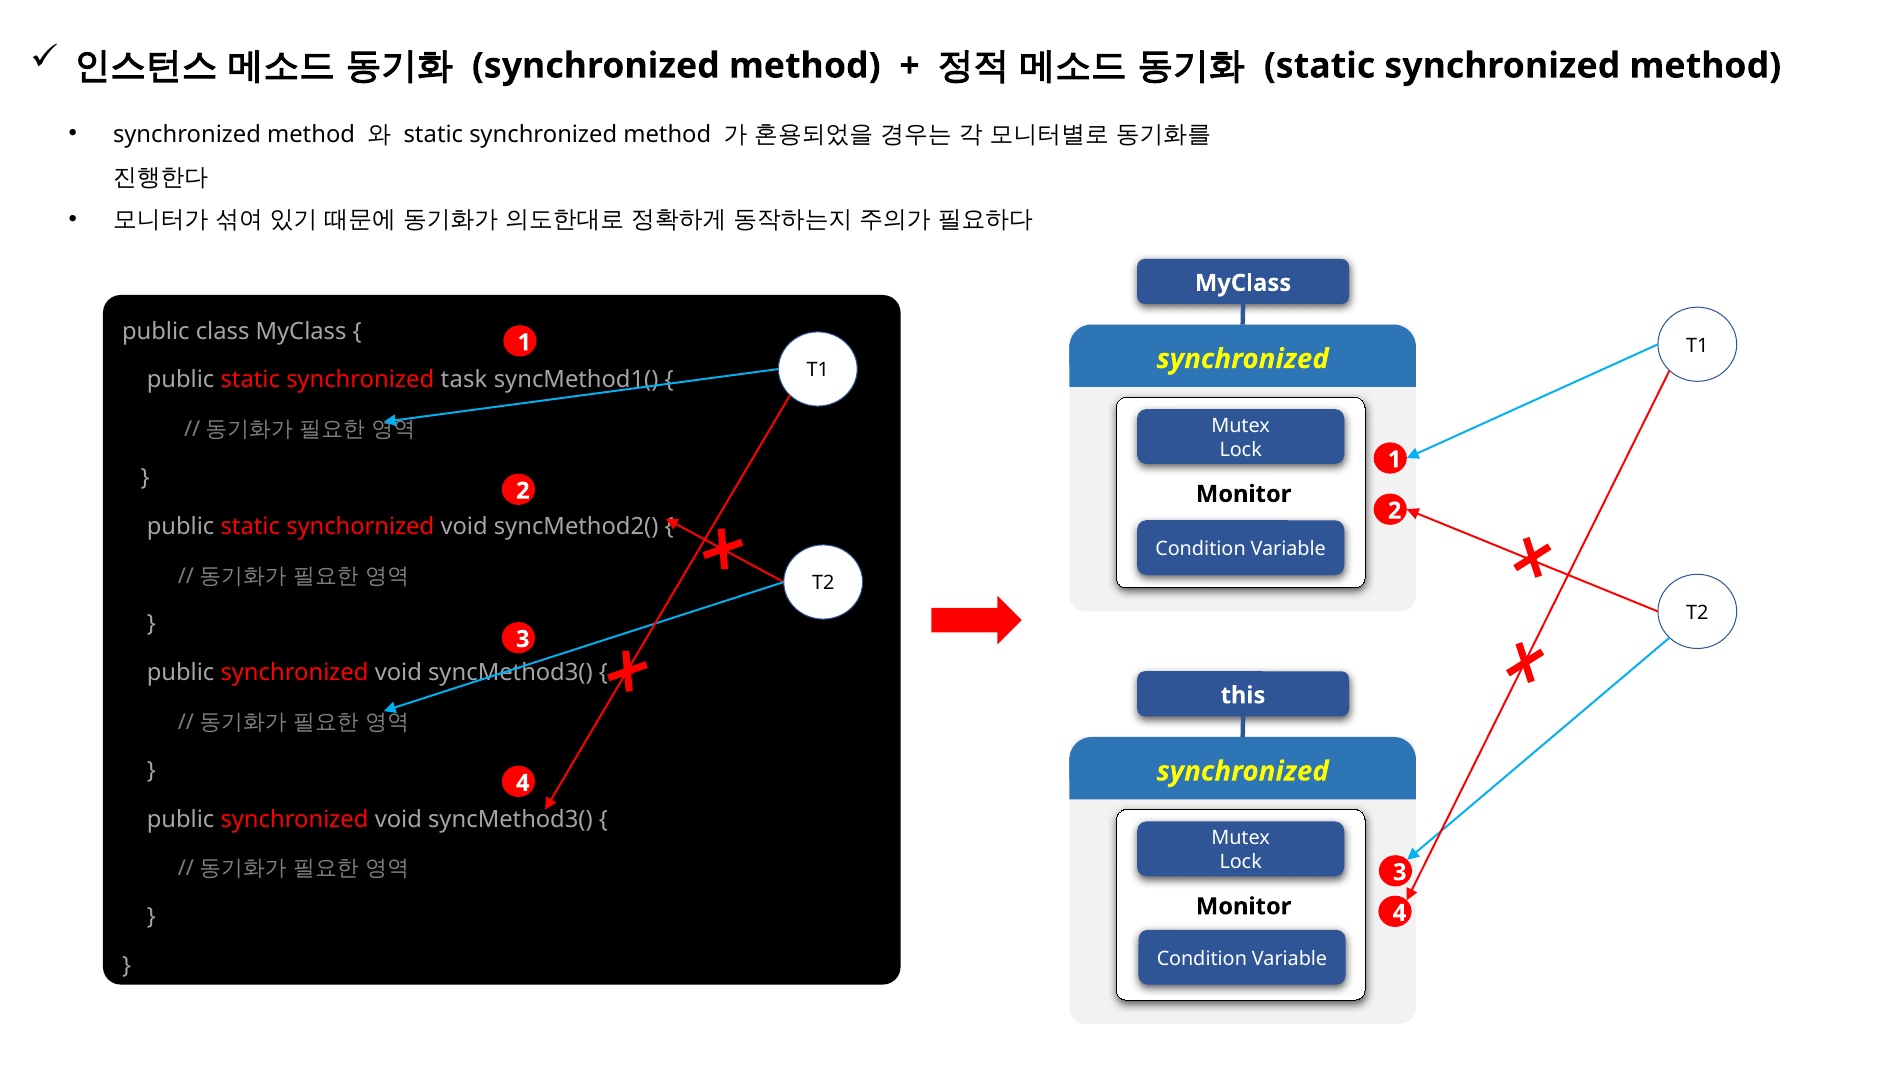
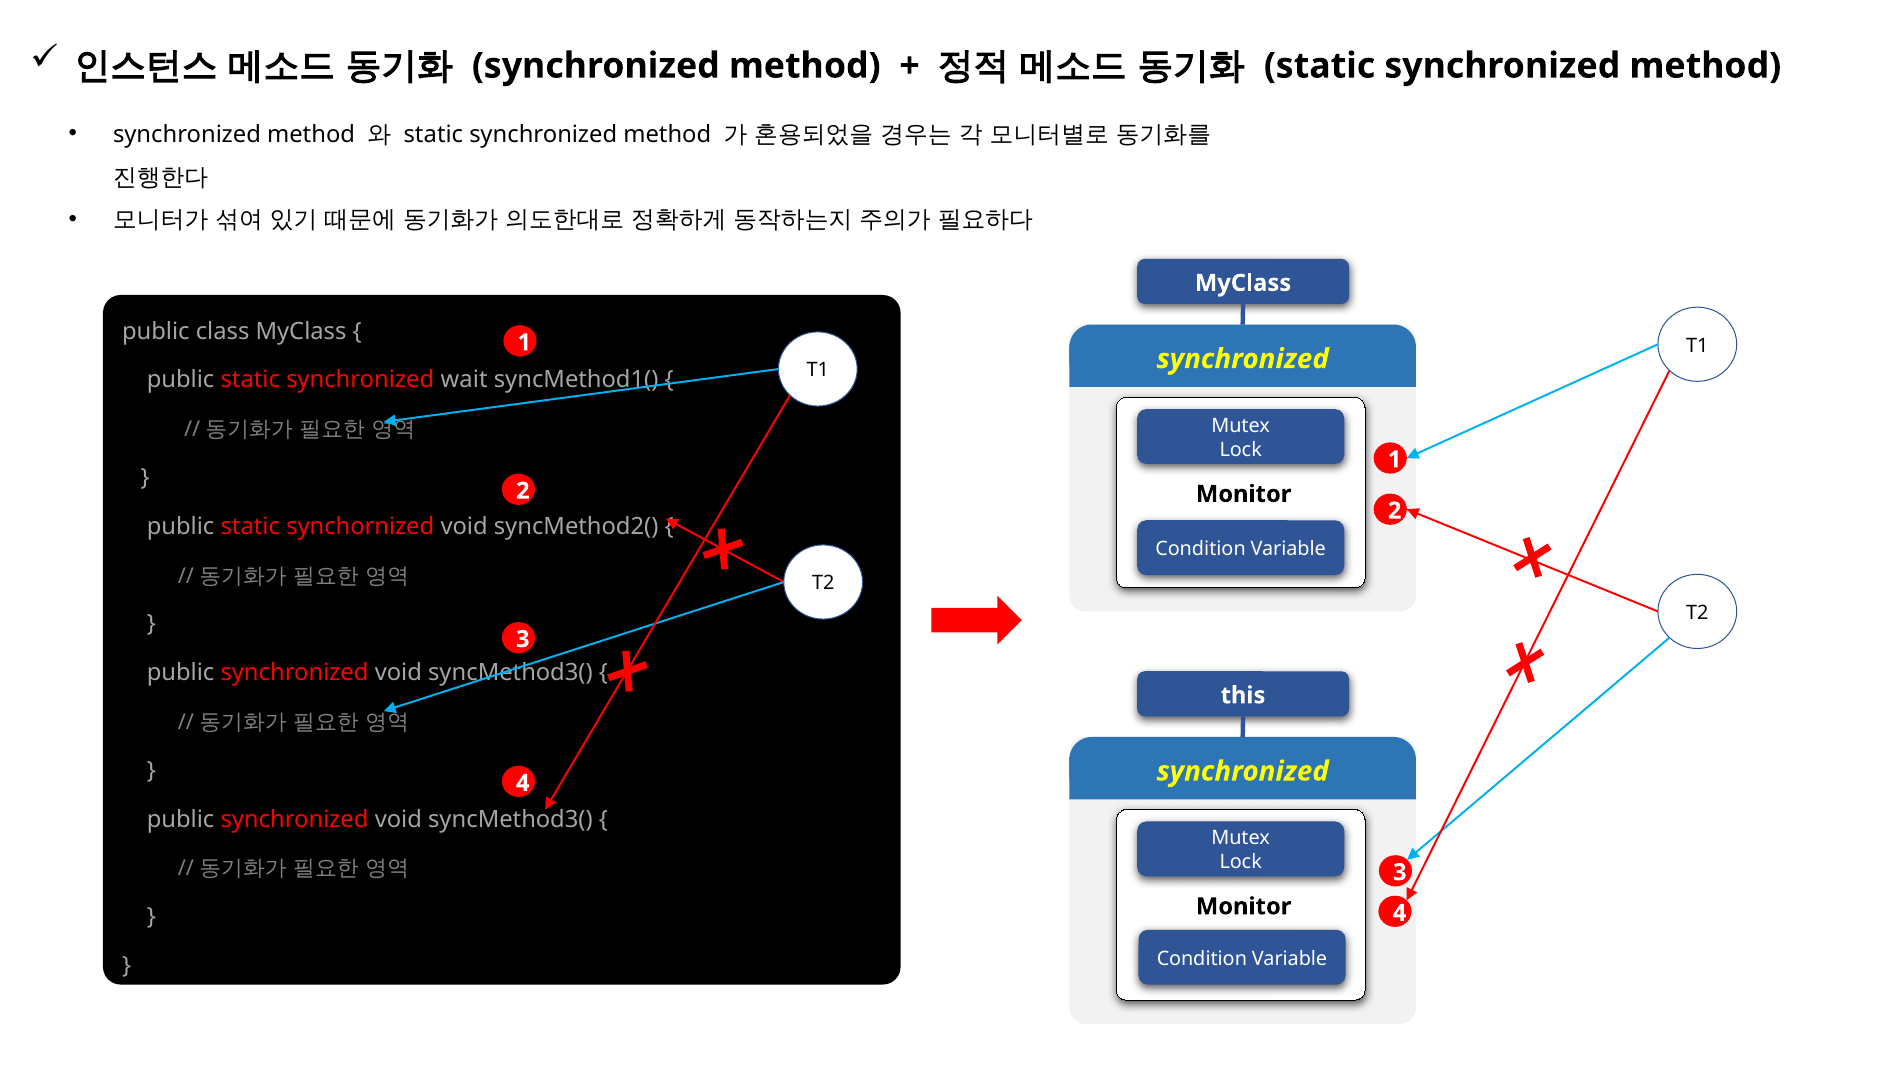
task: task -> wait (464, 380)
